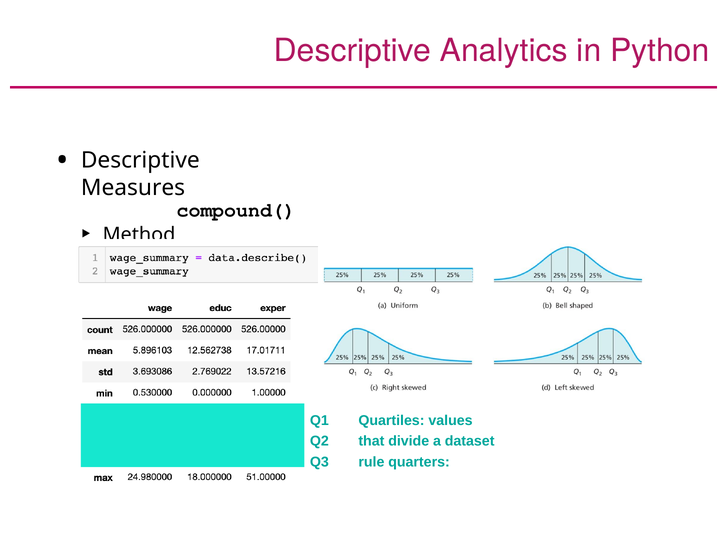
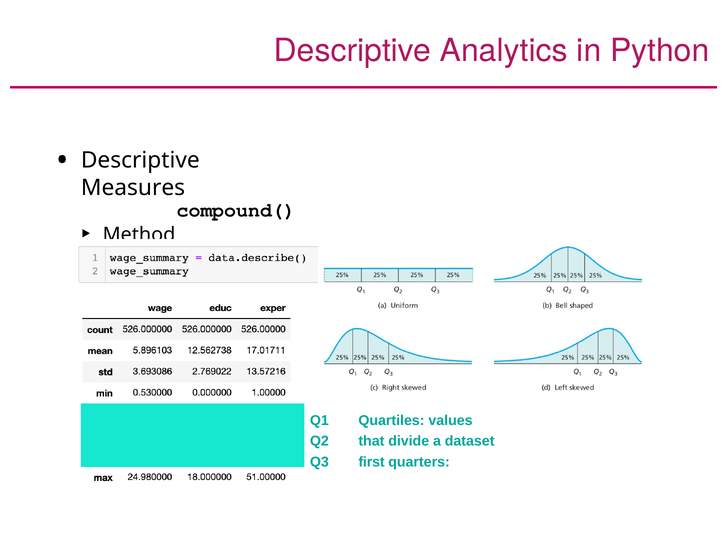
rule: rule -> first (372, 462)
